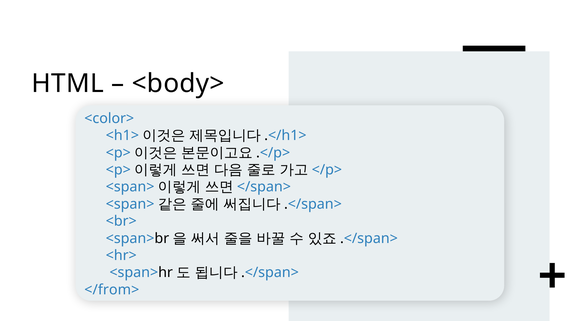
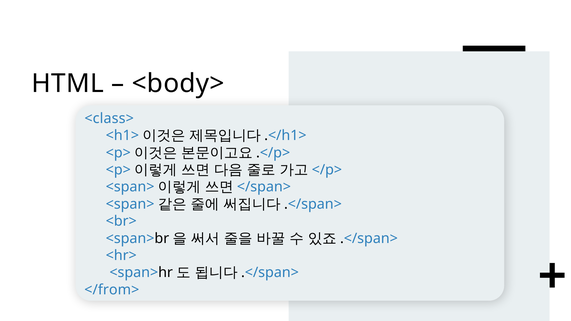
<color>: <color> -> <class> (109, 119)
